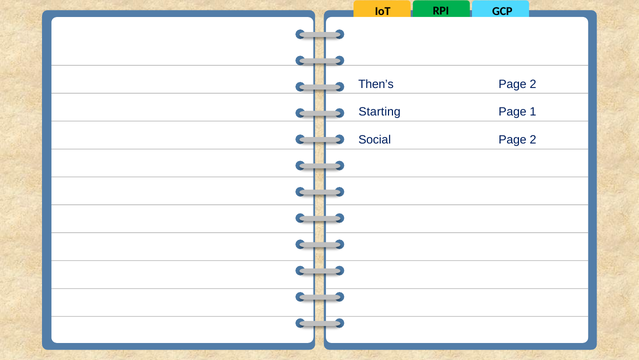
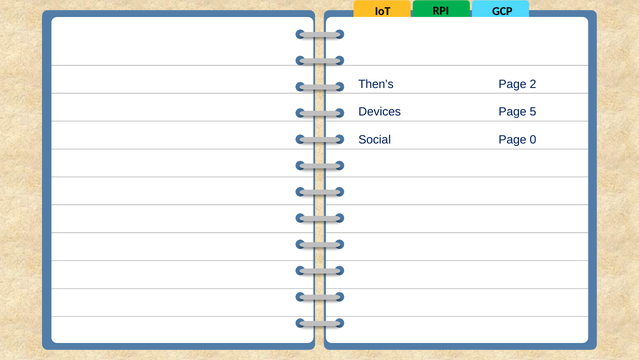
Starting: Starting -> Devices (380, 111)
1: 1 -> 5 (533, 111)
Social Page 2: 2 -> 0 (533, 140)
